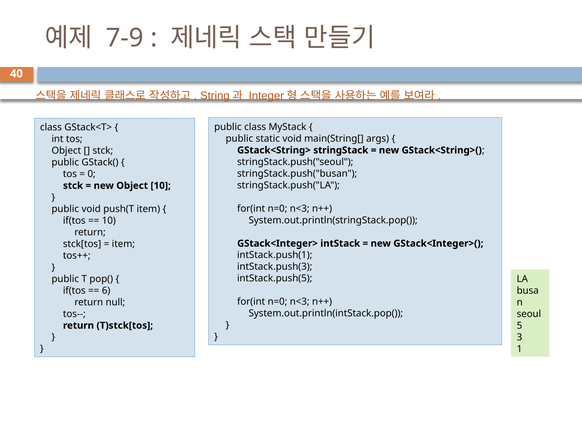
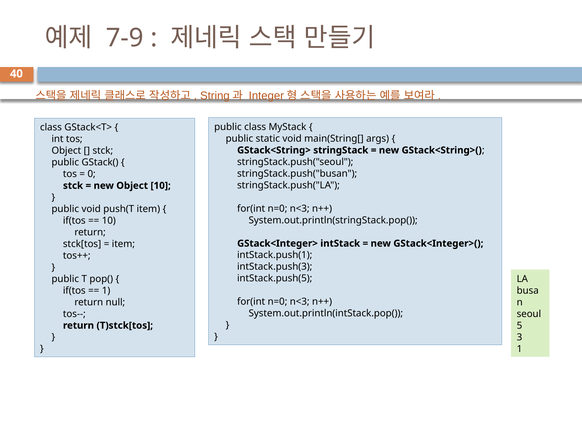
6: 6 -> 1 (106, 290)
